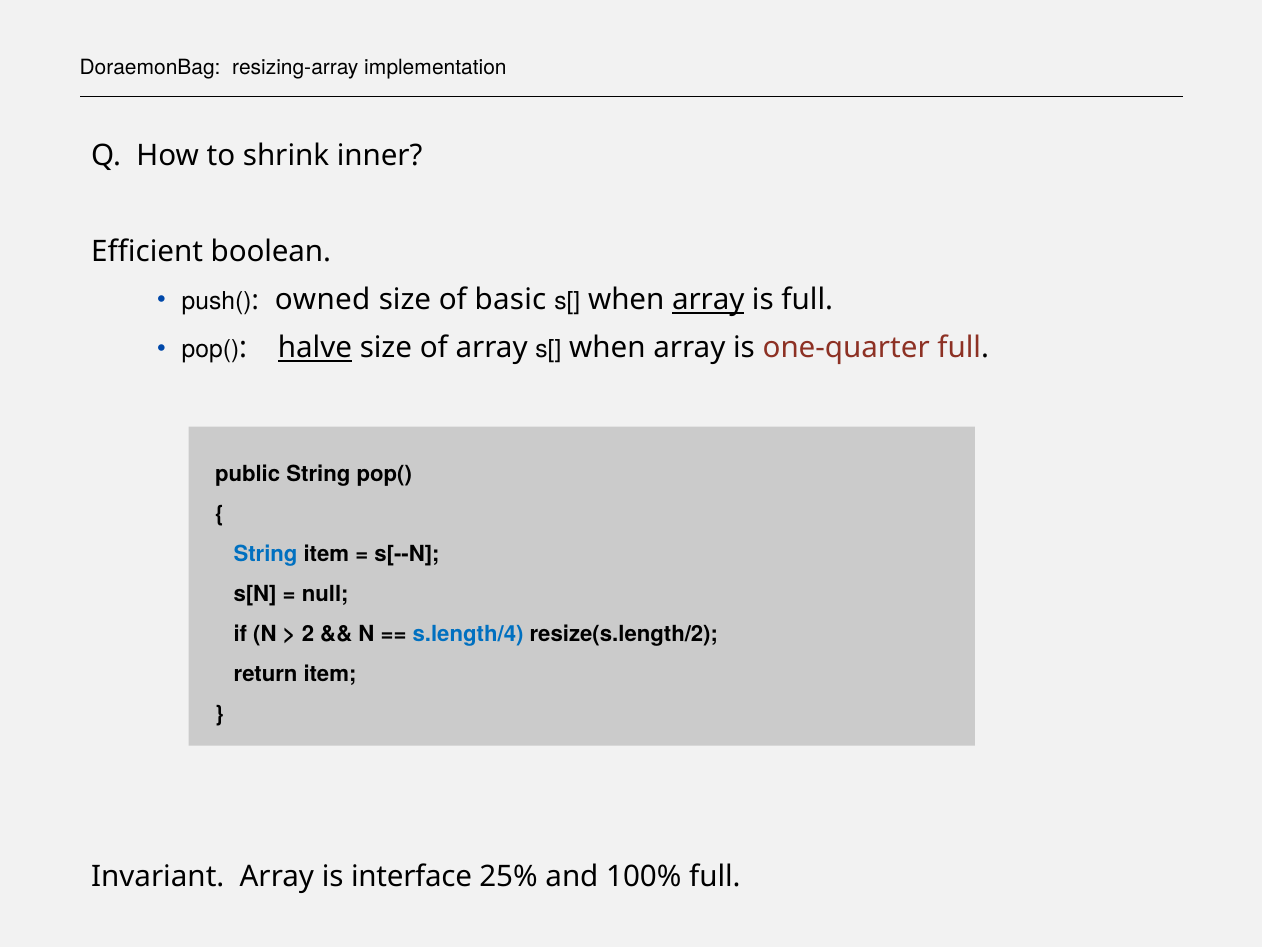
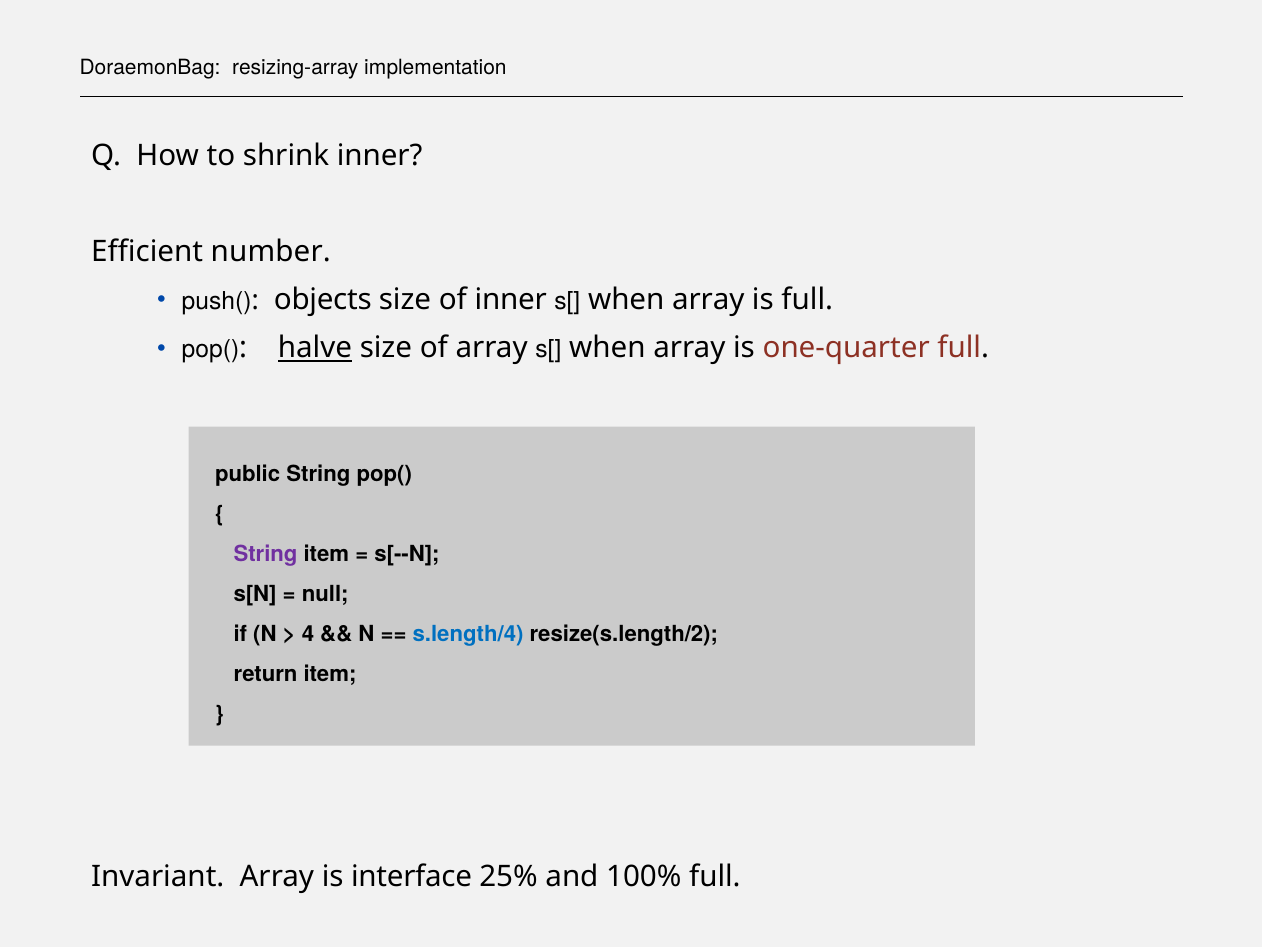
boolean: boolean -> number (271, 252)
owned: owned -> objects (323, 300)
of basic: basic -> inner (511, 300)
array underline: present -> none (708, 300)
String colour: blue -> purple (266, 554)
2: 2 -> 4 (308, 634)
